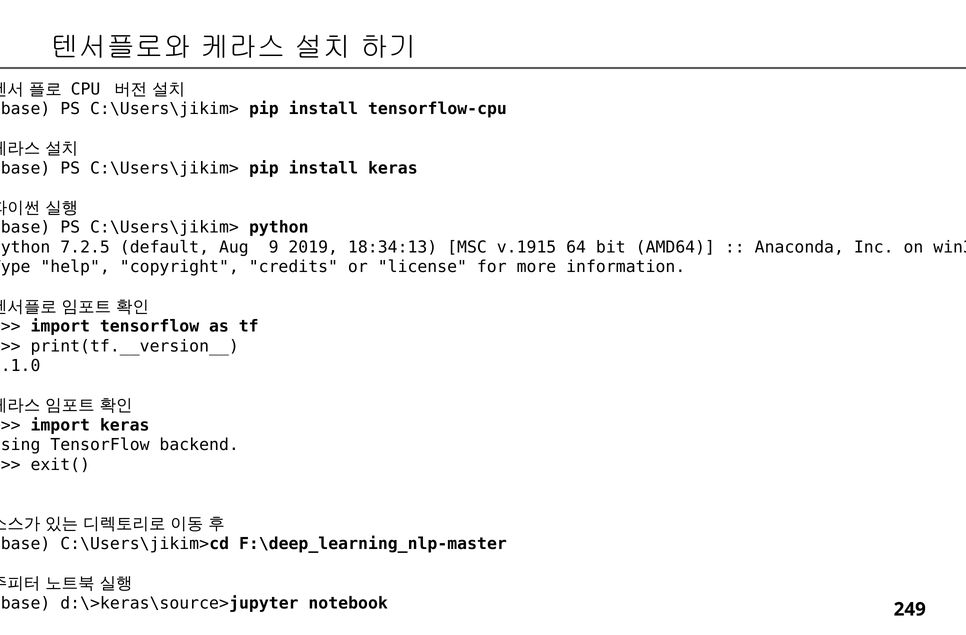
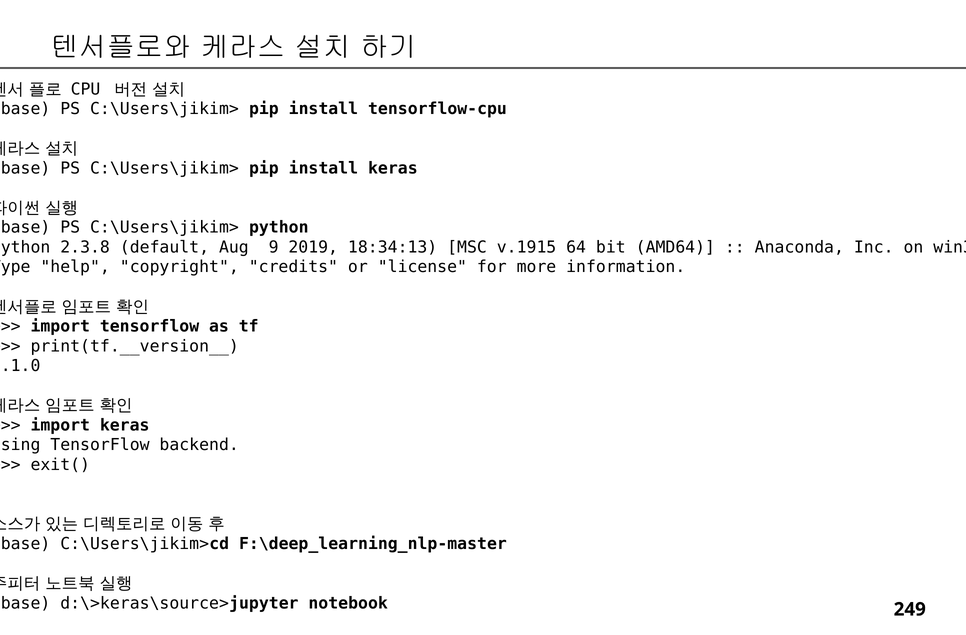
7.2.5: 7.2.5 -> 2.3.8 (85, 247)
